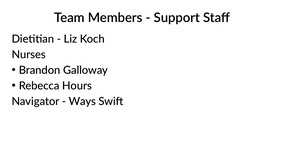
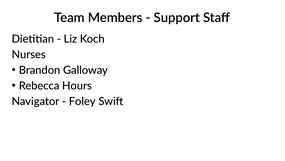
Ways: Ways -> Foley (82, 101)
